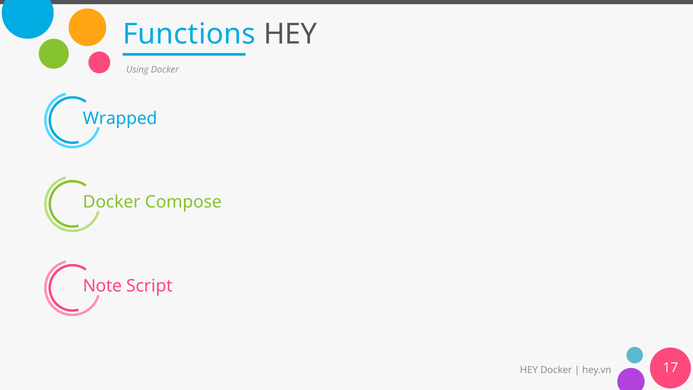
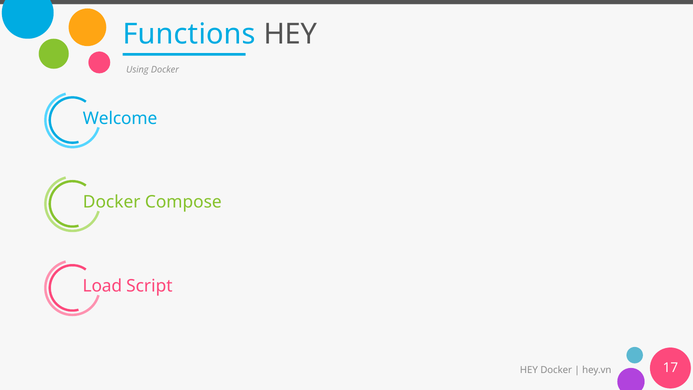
Wrapped: Wrapped -> Welcome (120, 118)
Note: Note -> Load (102, 286)
